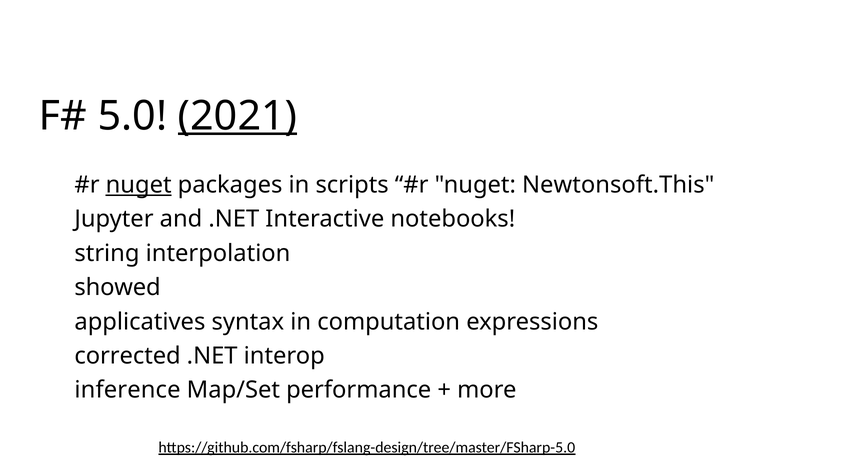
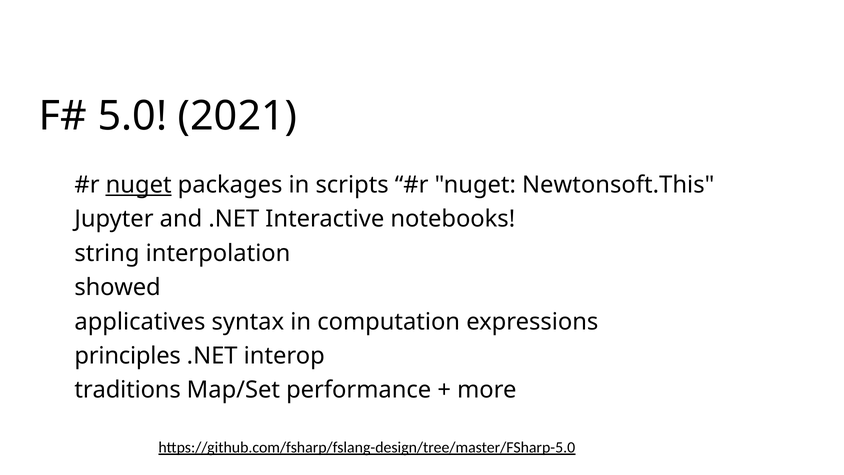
2021 underline: present -> none (238, 116)
corrected: corrected -> principles (128, 356)
inference: inference -> traditions (128, 390)
